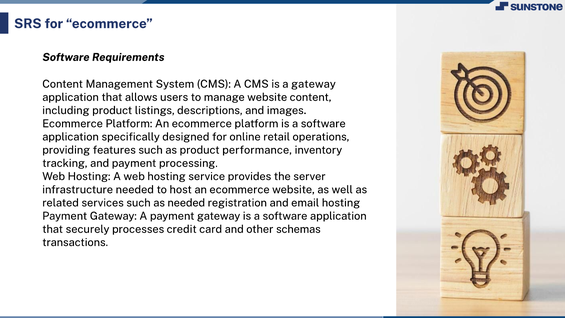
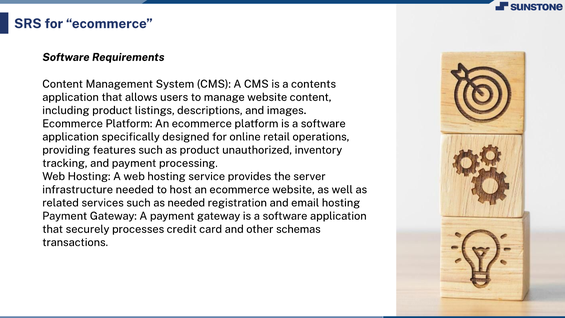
a gateway: gateway -> contents (314, 84)
performance: performance -> unauthorized (257, 150)
